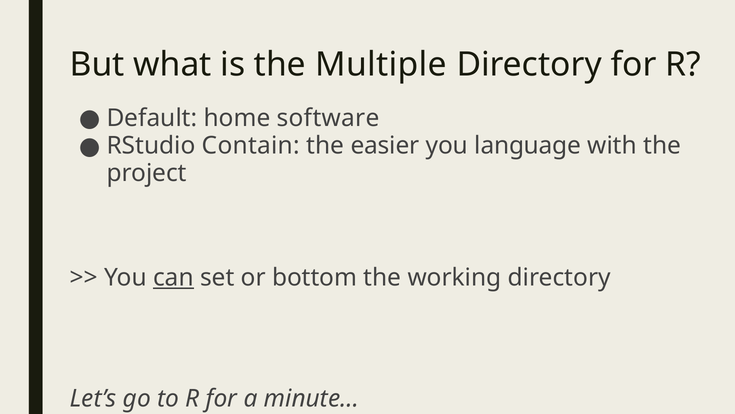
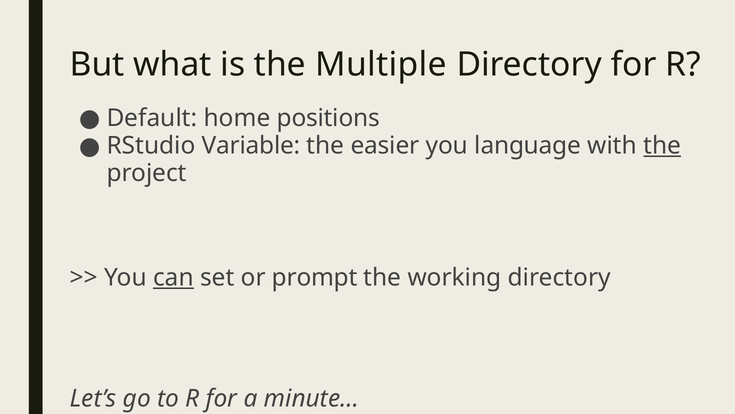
software: software -> positions (328, 118)
Contain: Contain -> Variable (251, 145)
the underline: none -> present (662, 145)
bottom: bottom -> prompt (315, 277)
